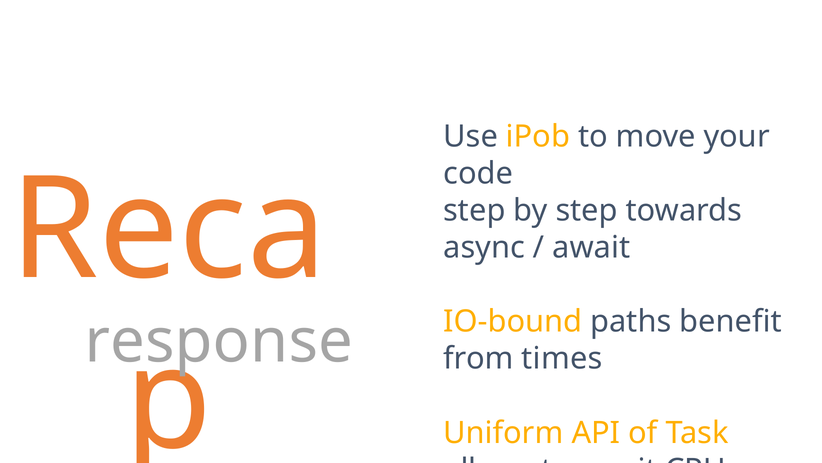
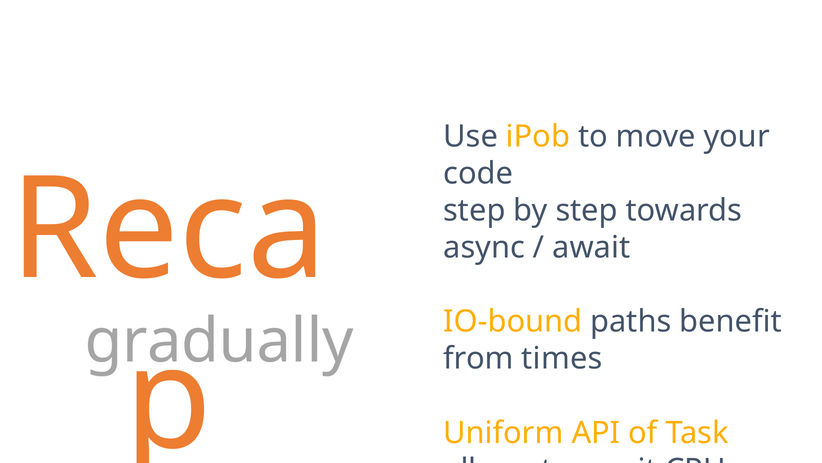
response: response -> gradually (219, 341)
